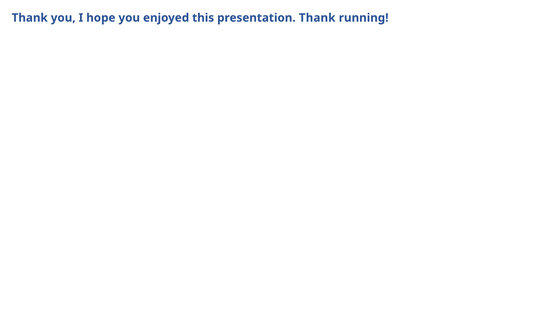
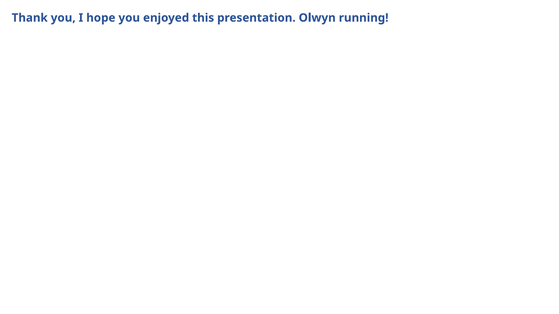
presentation Thank: Thank -> Olwyn (317, 18)
